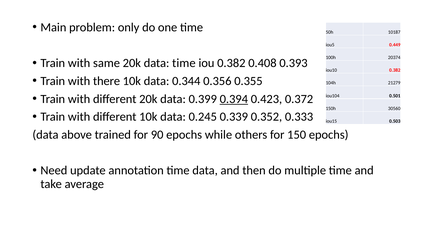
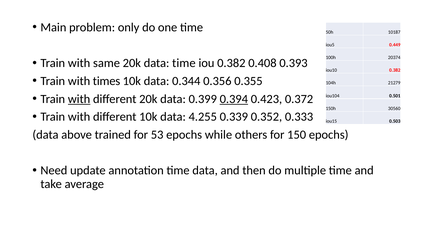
there: there -> times (107, 81)
with underline: none -> present (79, 99)
0.245: 0.245 -> 4.255 (203, 117)
90: 90 -> 53 (157, 134)
